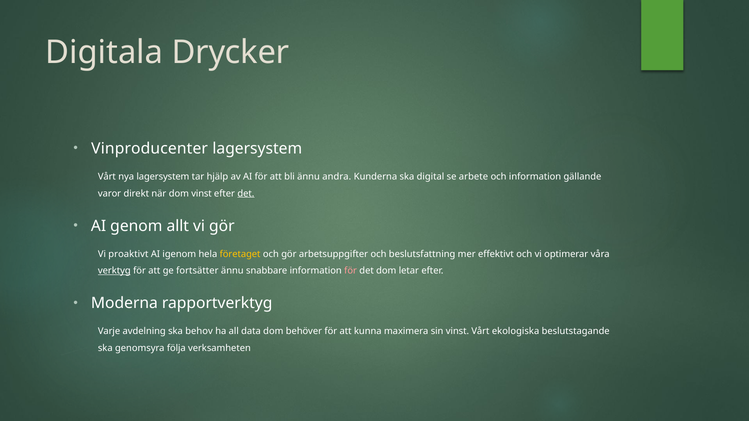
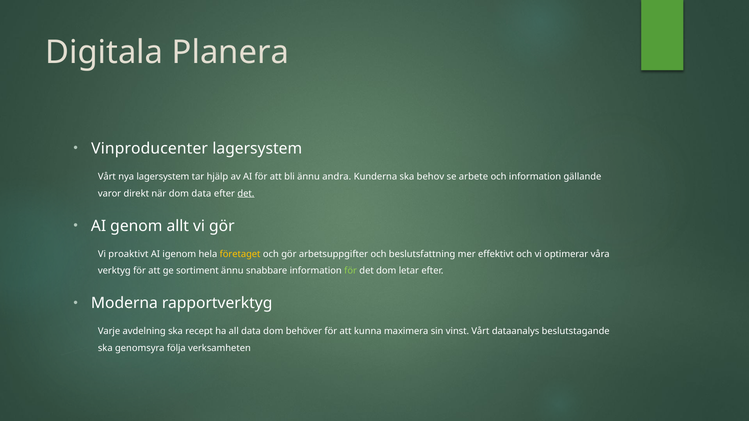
Drycker: Drycker -> Planera (230, 53)
digital: digital -> behov (430, 177)
dom vinst: vinst -> data (201, 194)
verktyg underline: present -> none (114, 271)
fortsätter: fortsätter -> sortiment (197, 271)
för colour: pink -> light green (351, 271)
behov: behov -> recept (199, 332)
ekologiska: ekologiska -> dataanalys (516, 332)
